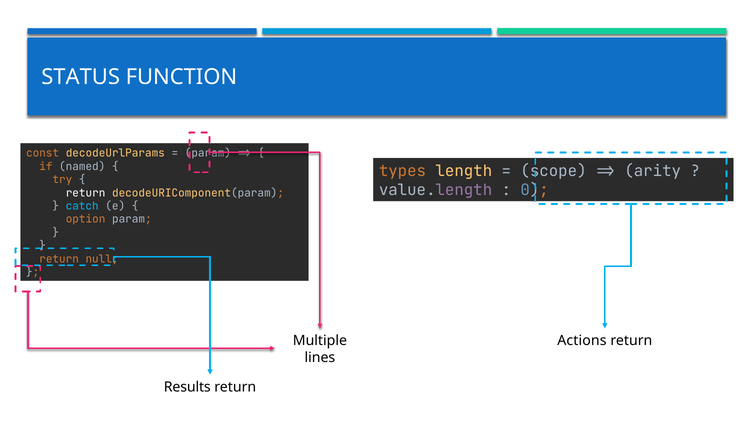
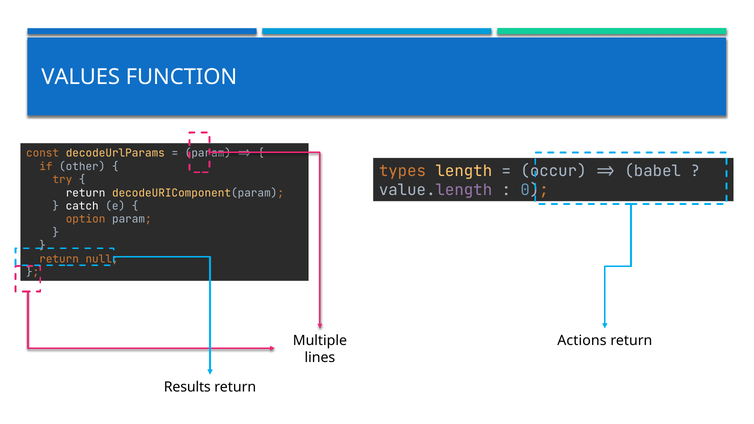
STATUS: STATUS -> VALUES (81, 77)
named: named -> other (82, 167)
scope: scope -> occur (554, 171)
arity: arity -> babel (653, 171)
catch colour: light blue -> white (82, 206)
